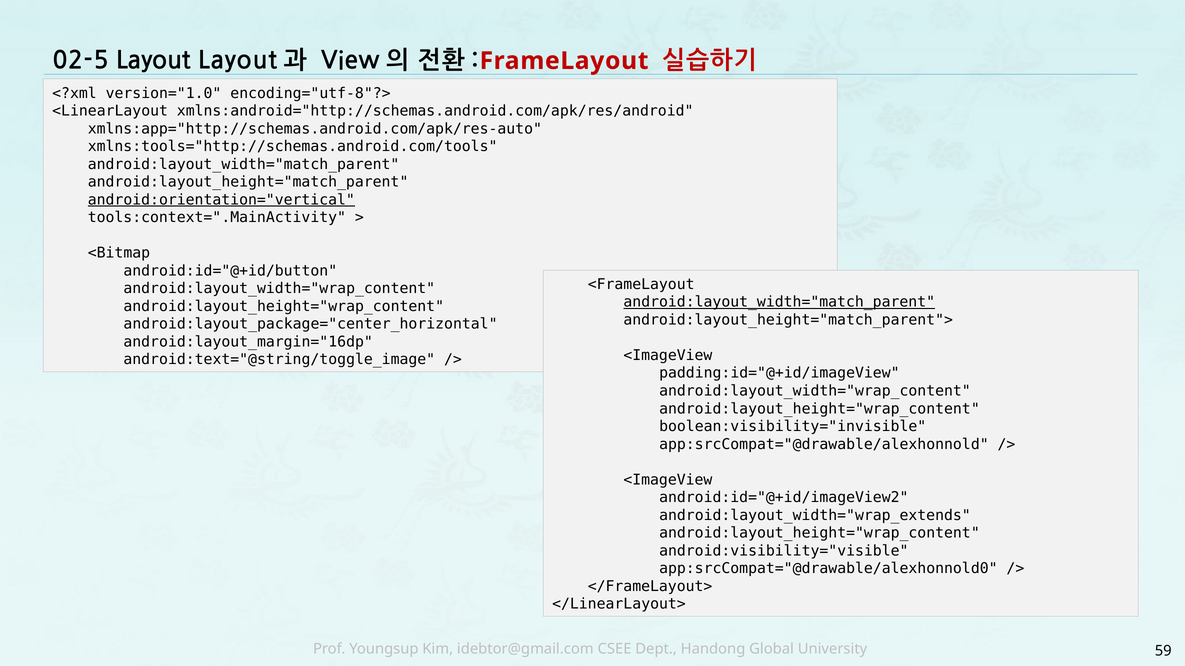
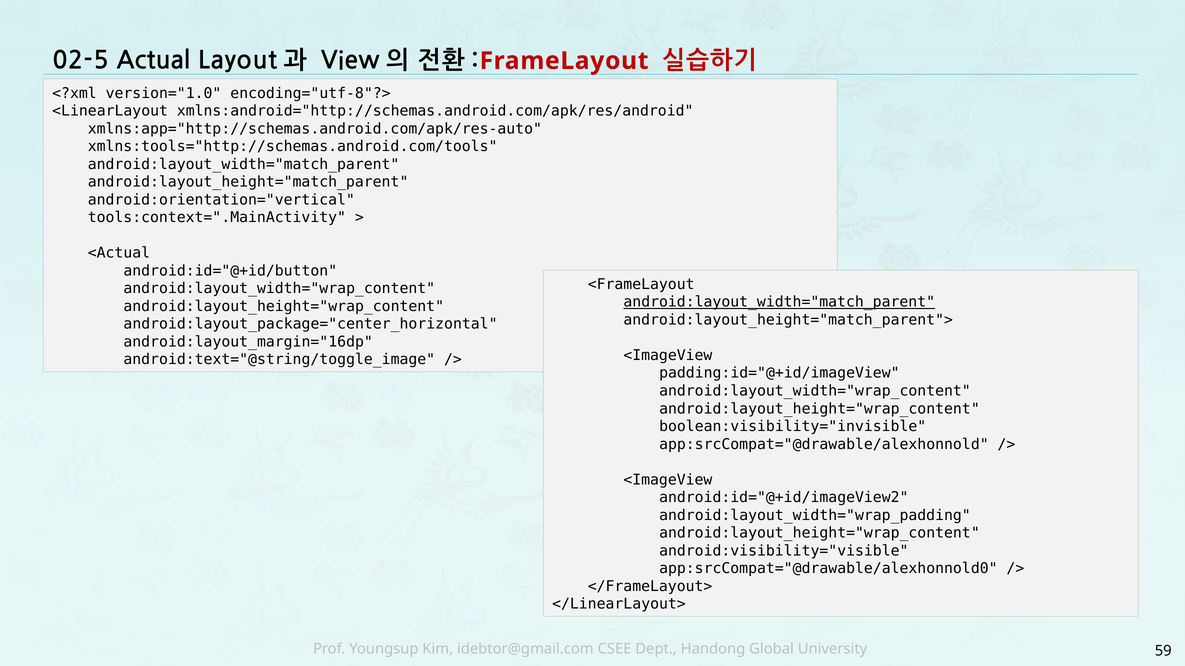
02-5 Layout: Layout -> Actual (153, 61)
android:orientation="vertical underline: present -> none (221, 200)
<Bitmap: <Bitmap -> <Actual (119, 253)
android:layout_width="wrap_extends: android:layout_width="wrap_extends -> android:layout_width="wrap_padding (815, 516)
